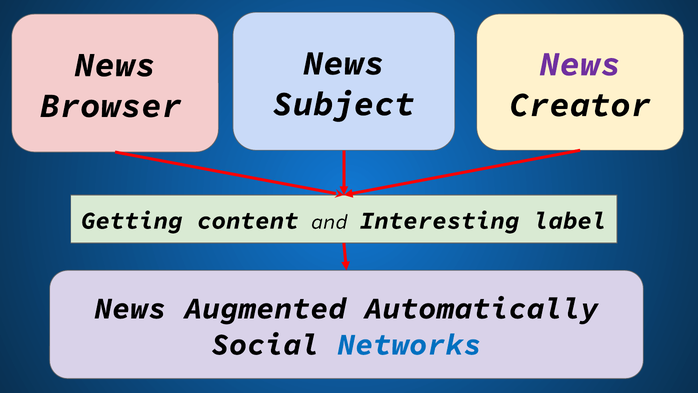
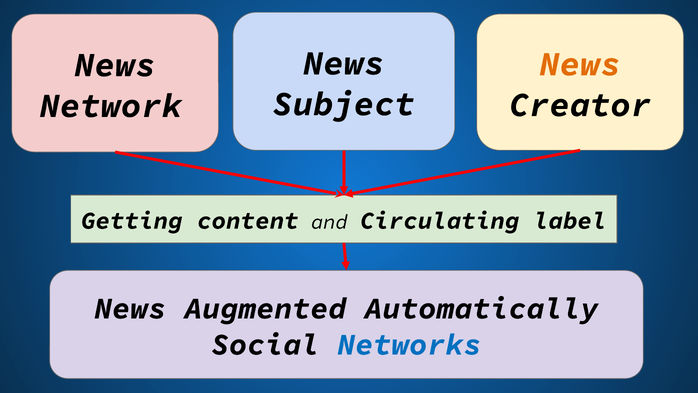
News colour: purple -> orange (580, 64)
Browser: Browser -> Network (111, 106)
Interesting: Interesting -> Circulating (440, 220)
